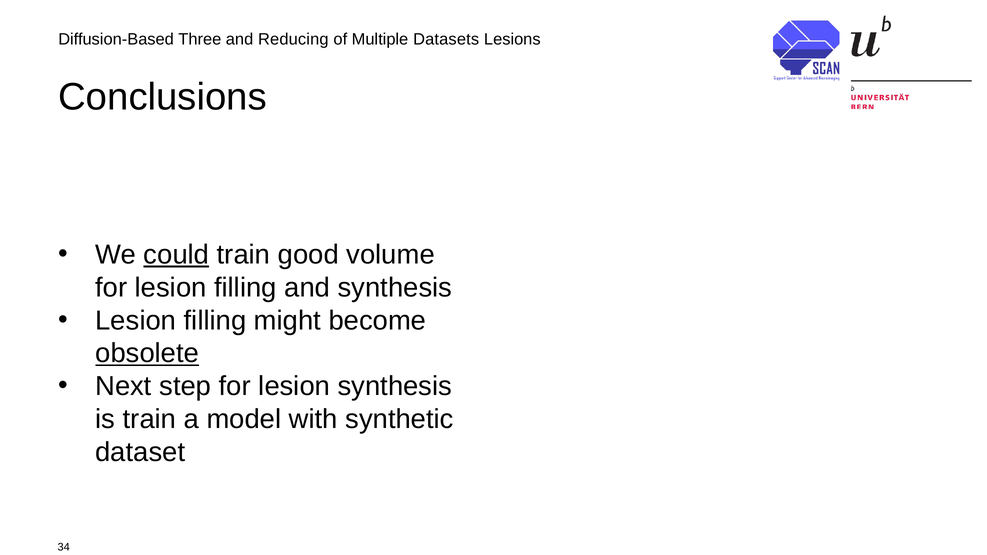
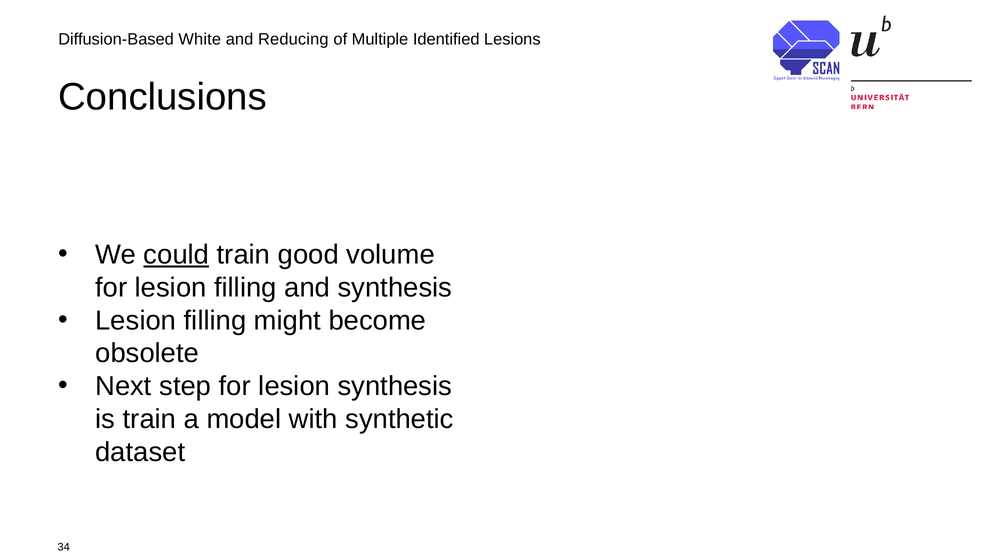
Three: Three -> White (200, 39)
Datasets: Datasets -> Identified (446, 39)
obsolete underline: present -> none (147, 354)
